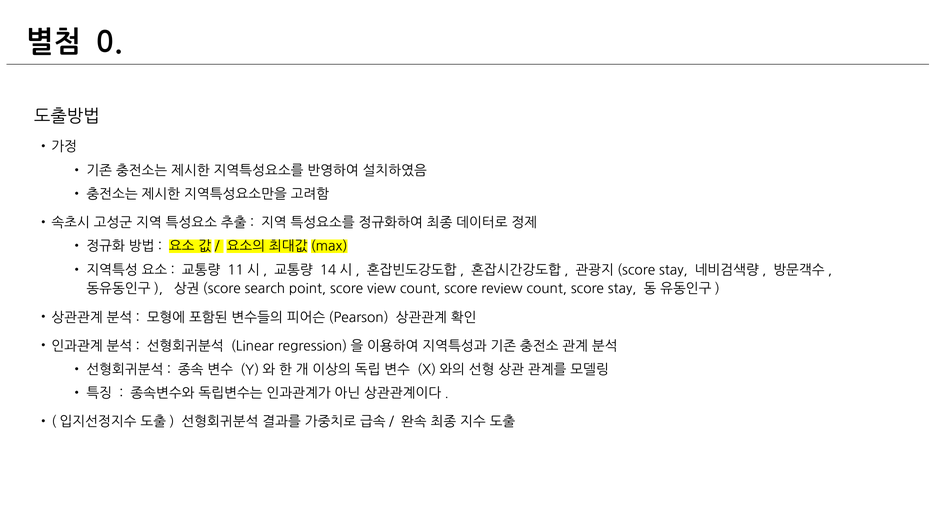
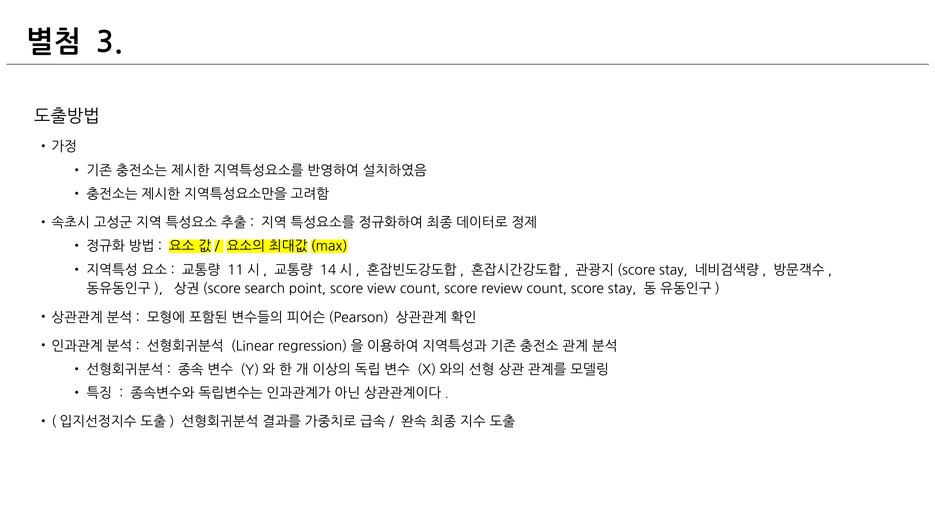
0: 0 -> 3 (110, 43)
